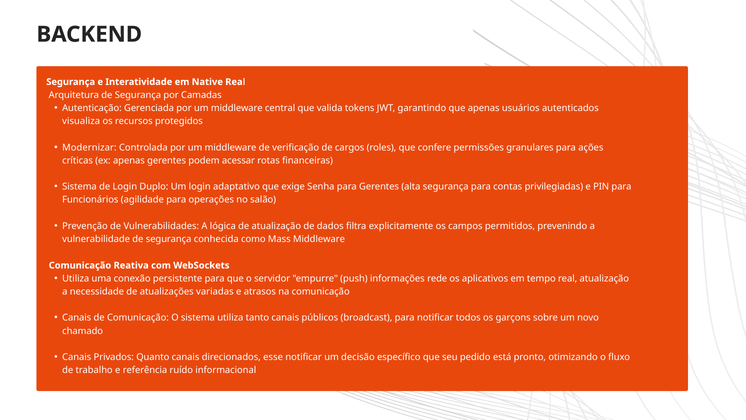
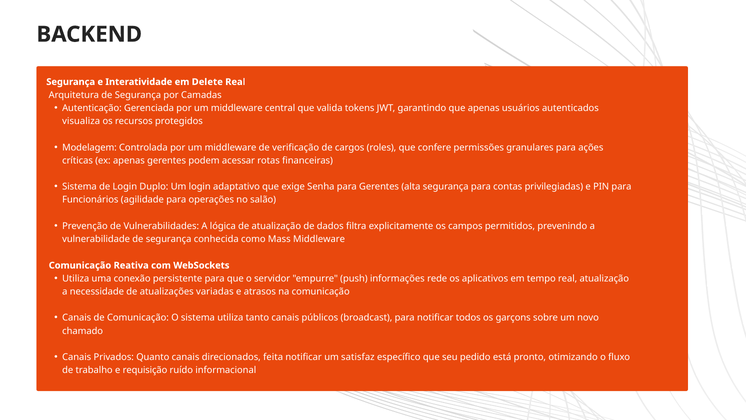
Native: Native -> Delete (207, 82)
Modernizar: Modernizar -> Modelagem (89, 147)
esse: esse -> feita (273, 357)
decisão: decisão -> satisfaz (358, 357)
referência: referência -> requisição (145, 370)
